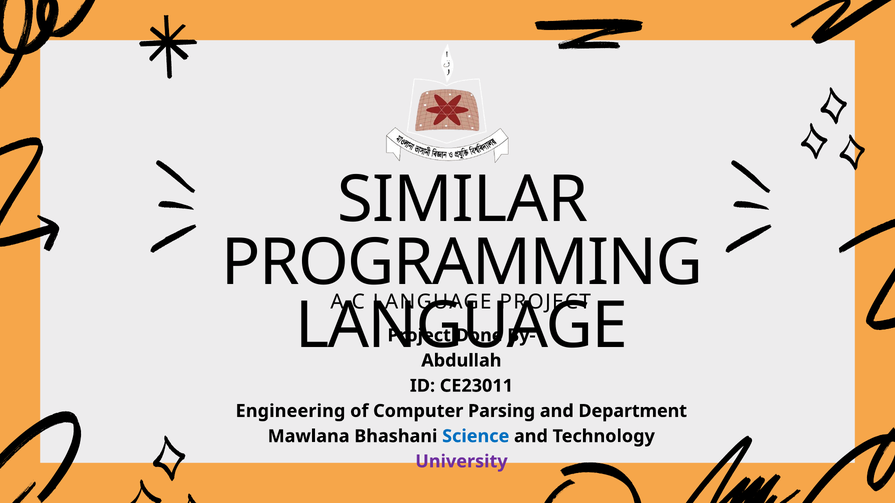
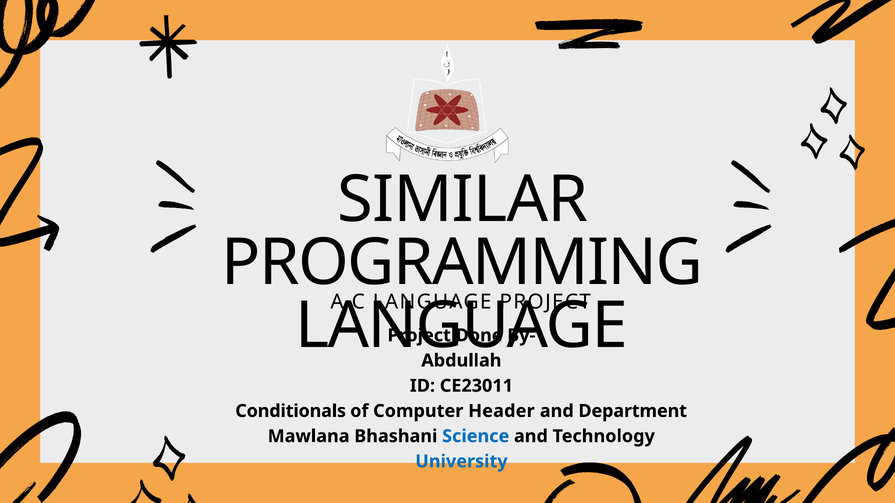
Engineering: Engineering -> Conditionals (291, 411)
Parsing: Parsing -> Header (501, 411)
University colour: purple -> blue (461, 462)
